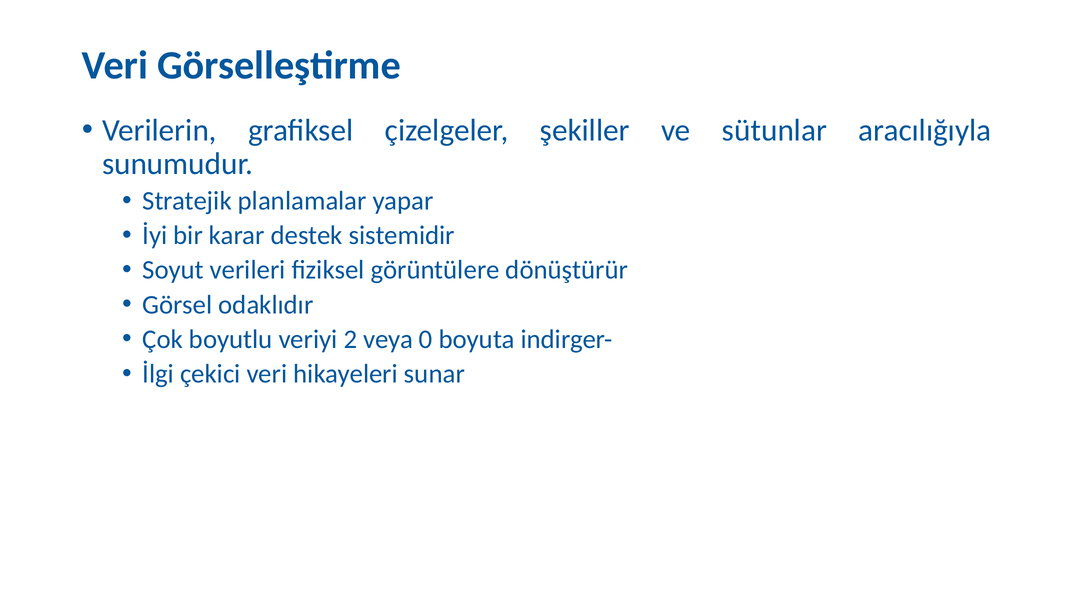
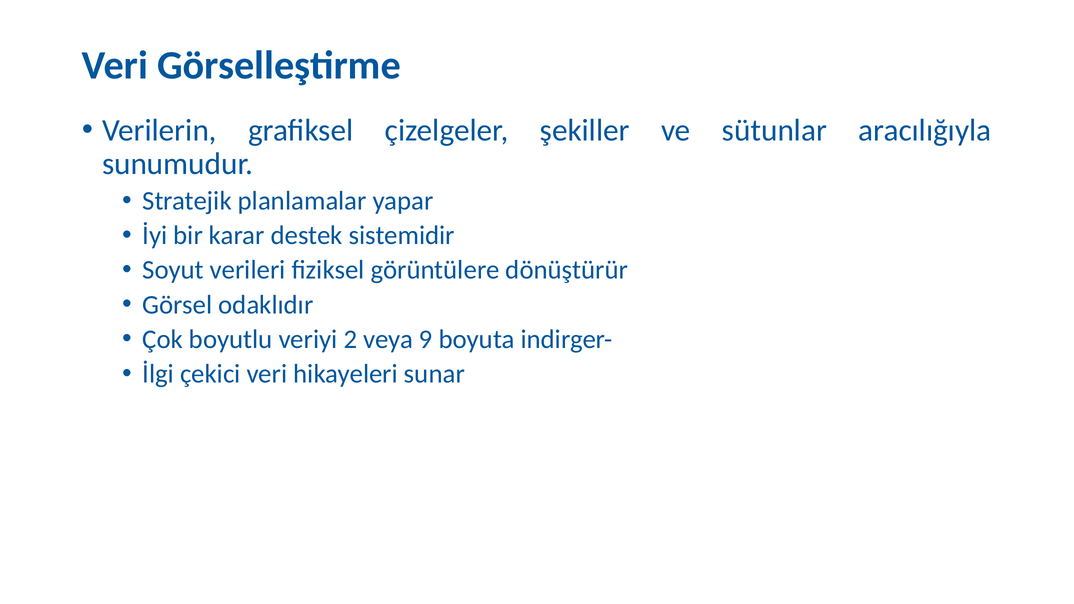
0: 0 -> 9 (426, 339)
